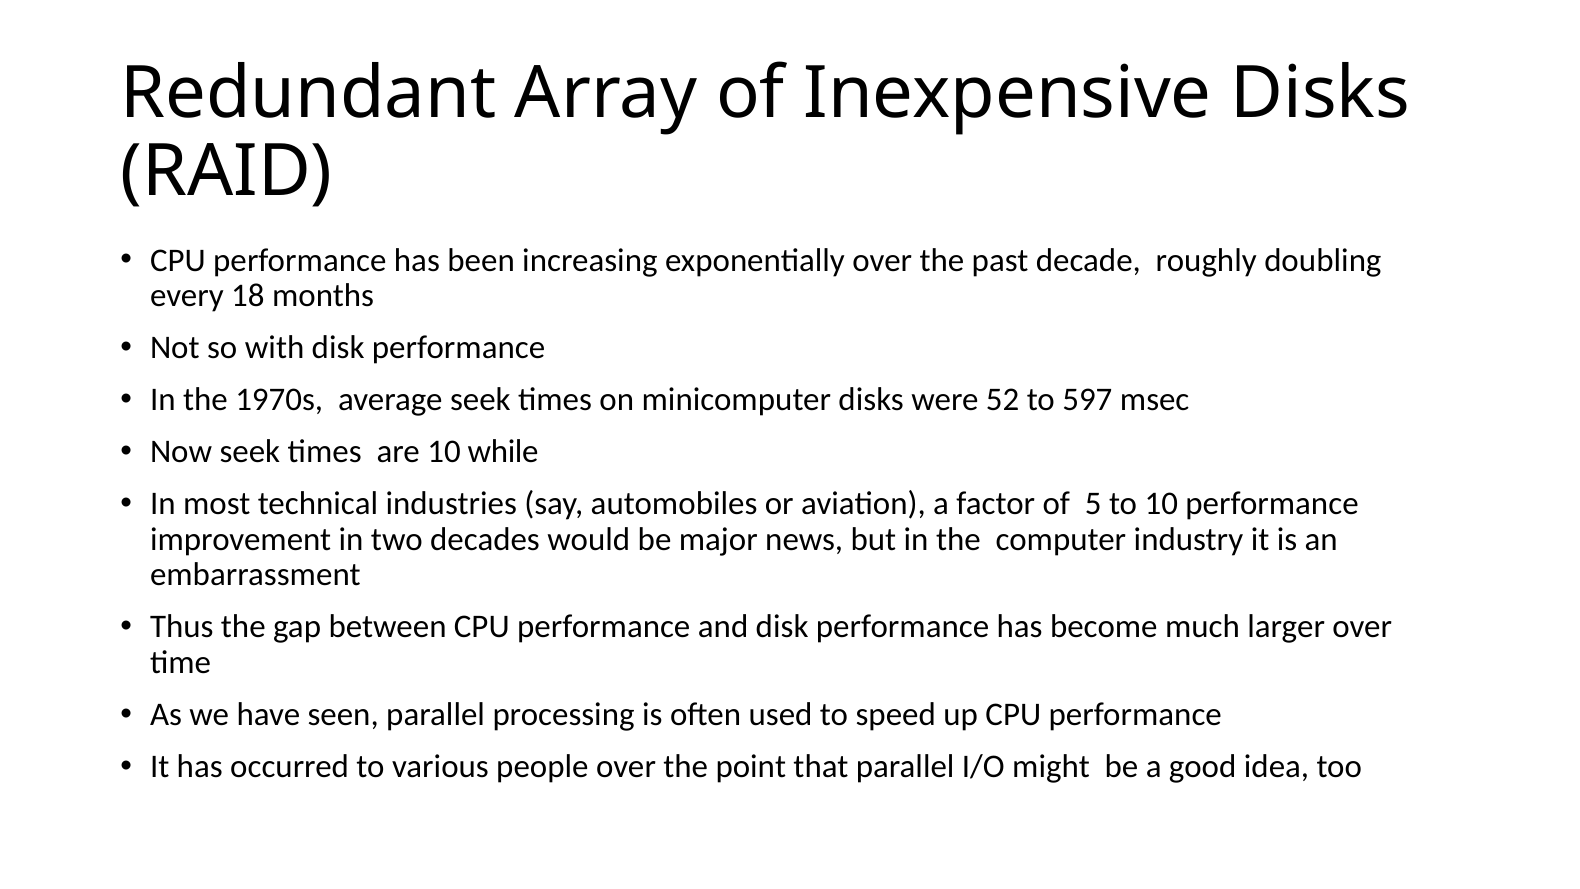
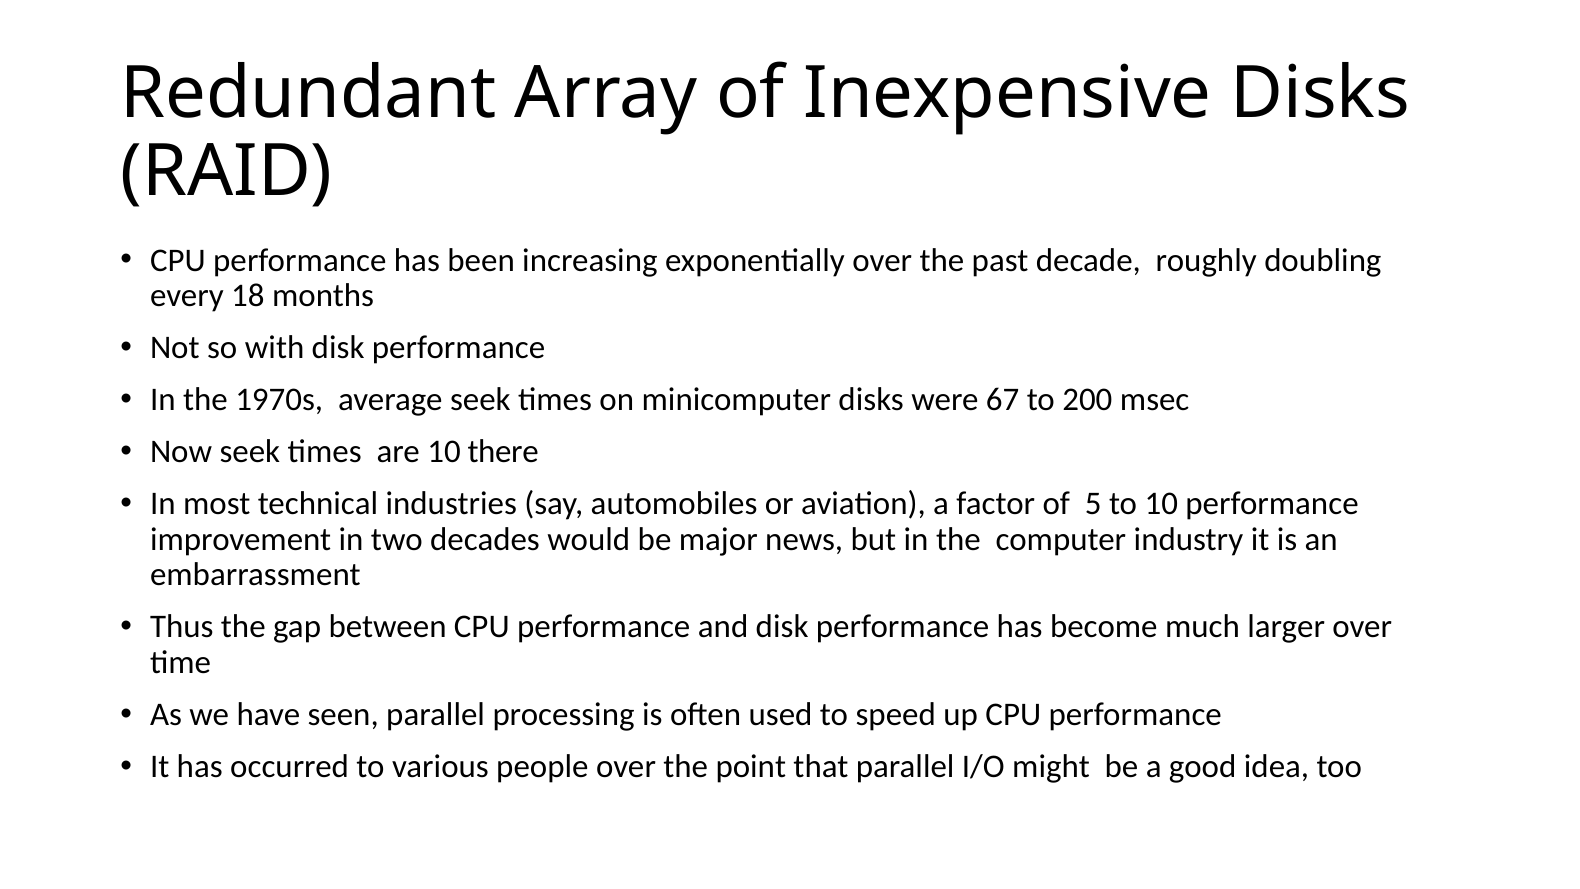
52: 52 -> 67 (1003, 400)
597: 597 -> 200 (1087, 400)
while: while -> there (503, 452)
